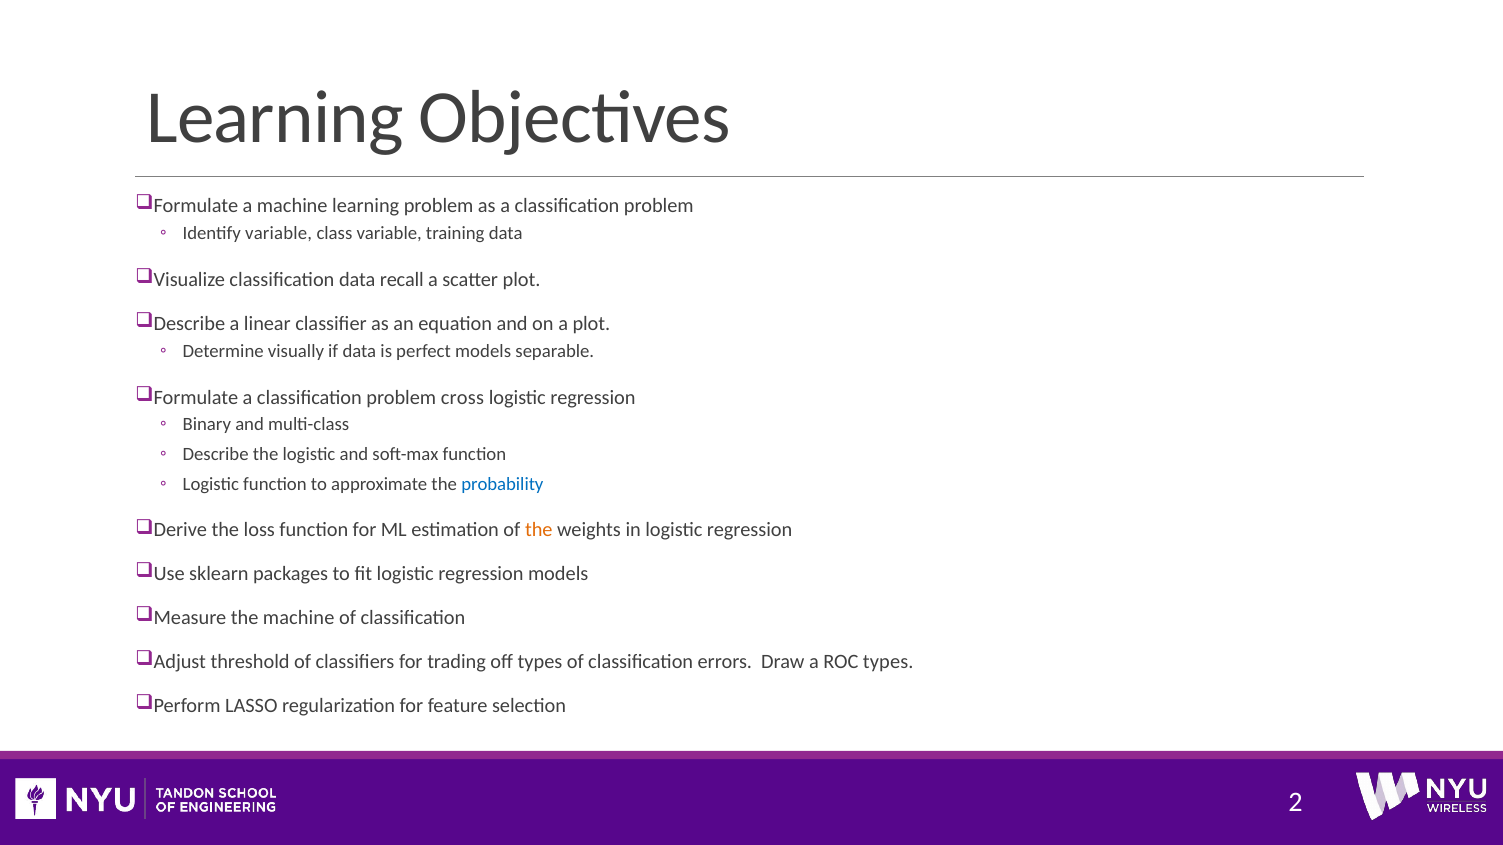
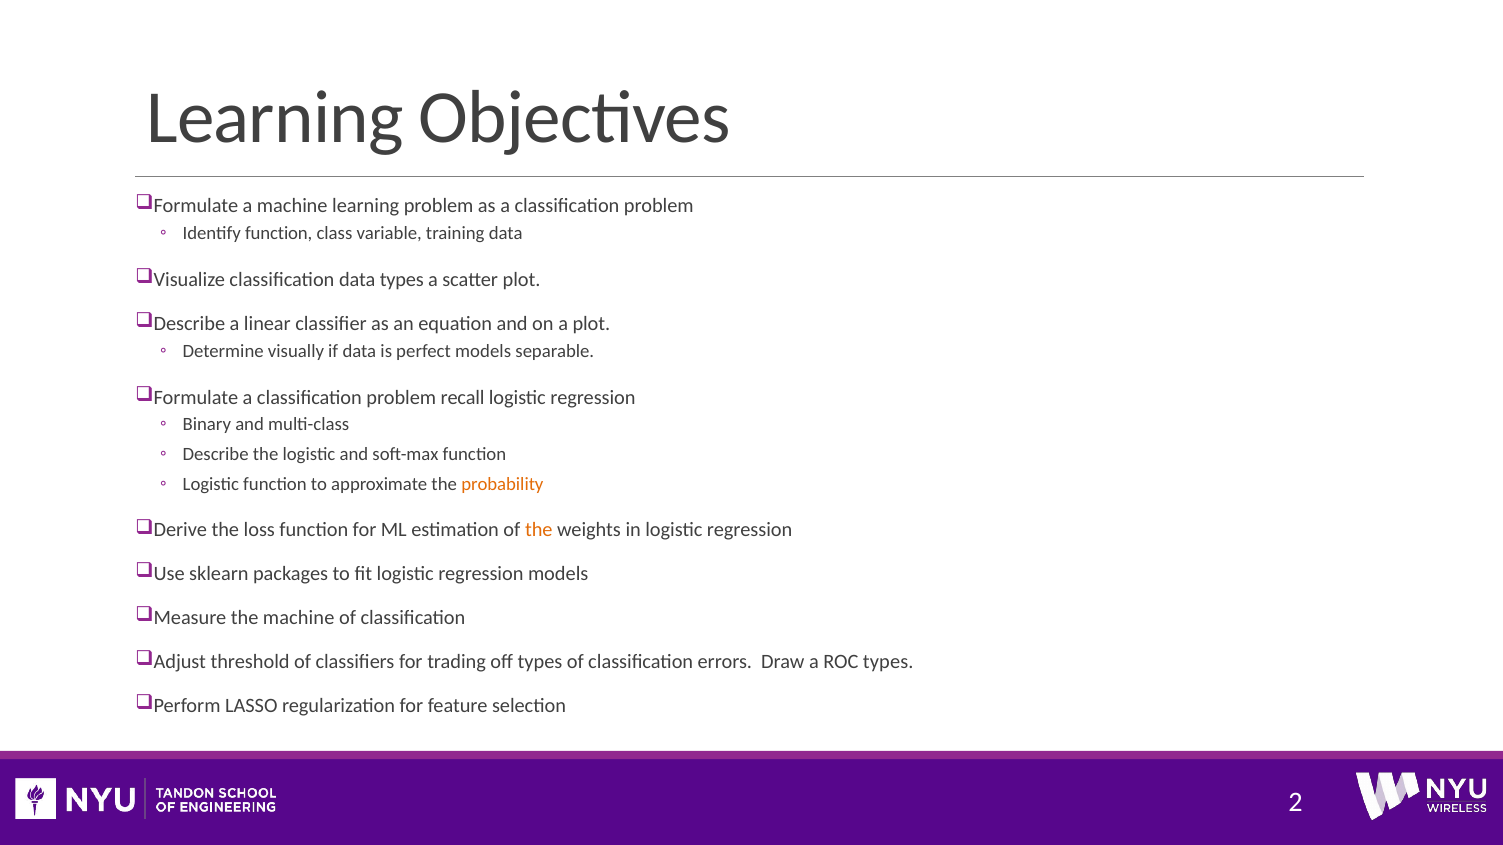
Identify variable: variable -> function (279, 234)
data recall: recall -> types (402, 280)
cross: cross -> recall (463, 397)
probability colour: blue -> orange (502, 484)
